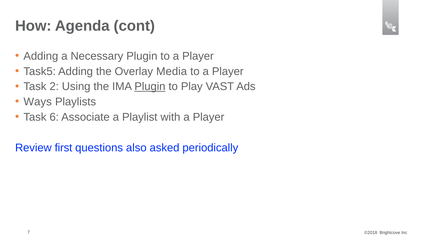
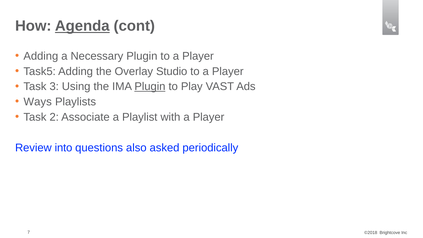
Agenda underline: none -> present (82, 26)
Media: Media -> Studio (172, 71)
2: 2 -> 3 (54, 87)
6: 6 -> 2 (54, 117)
first: first -> into (64, 148)
